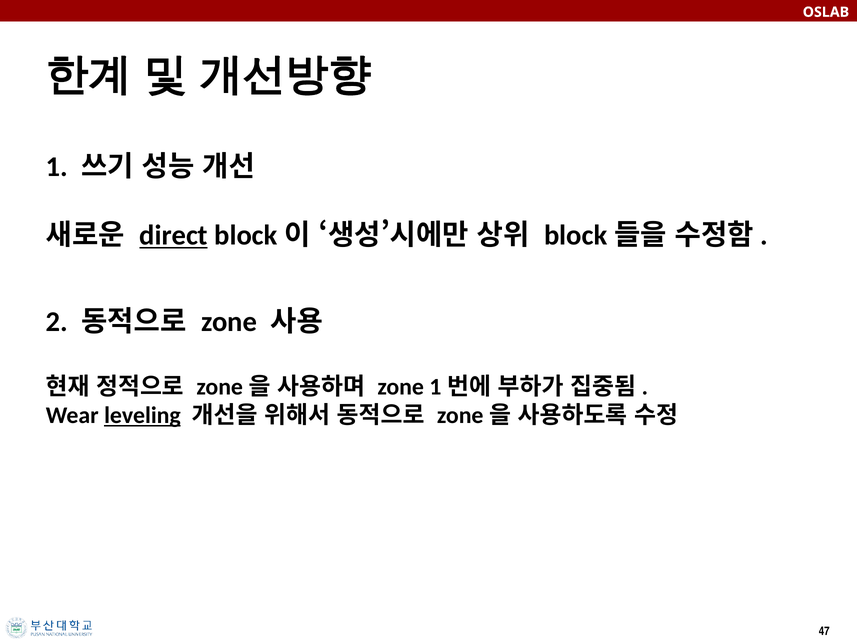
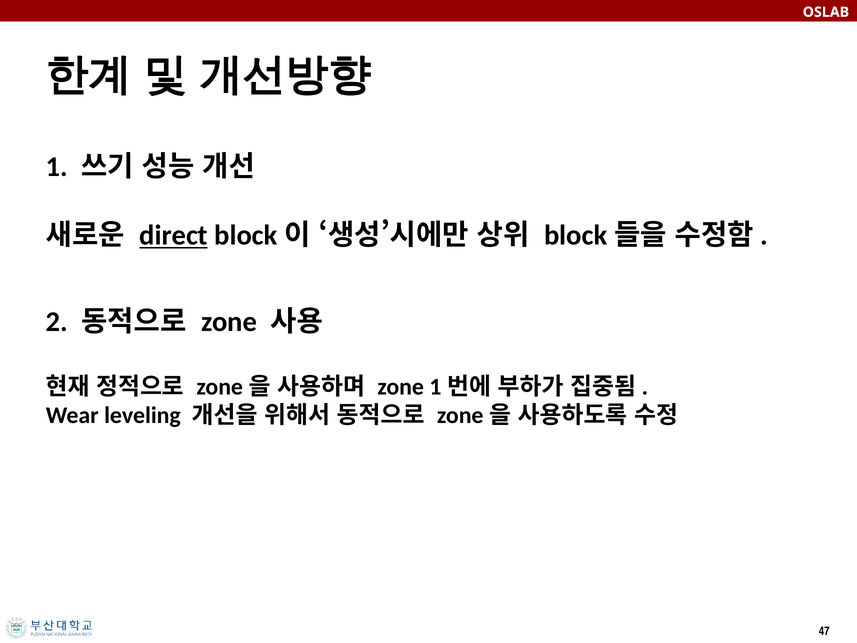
leveling underline: present -> none (142, 415)
